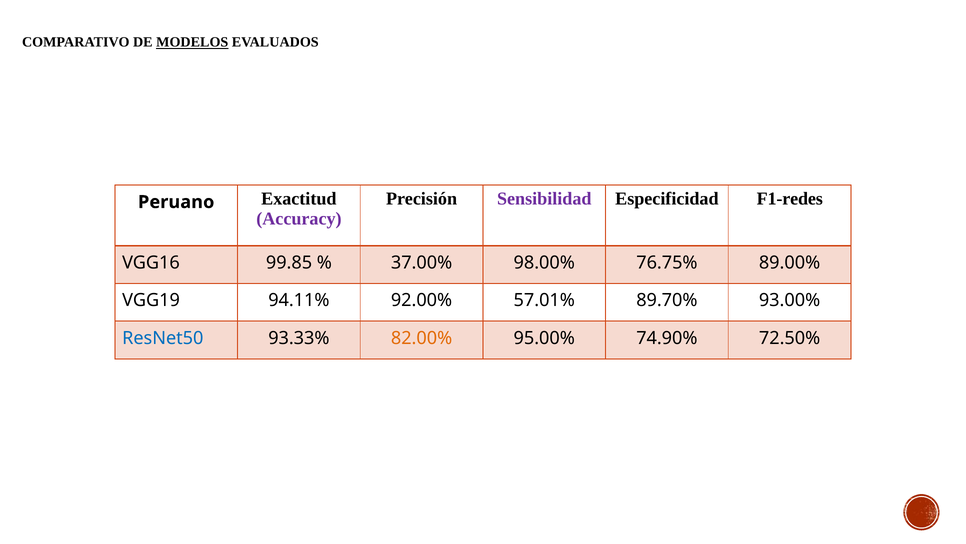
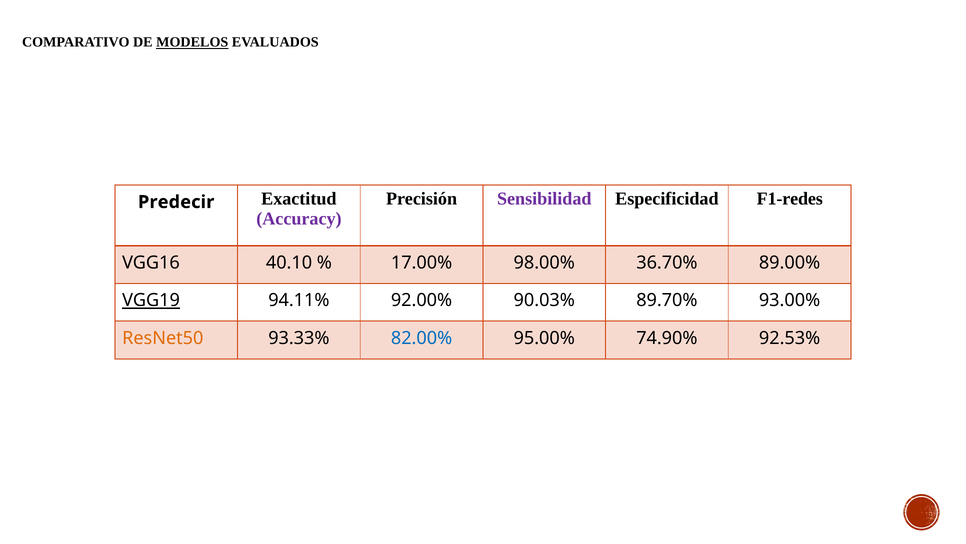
Peruano: Peruano -> Predecir (176, 202)
99.85: 99.85 -> 40.10 (289, 262)
37.00%: 37.00% -> 17.00% (422, 262)
76.75%: 76.75% -> 36.70% (667, 262)
VGG19 underline: none -> present (151, 300)
57.01%: 57.01% -> 90.03% (544, 300)
ResNet50 colour: blue -> orange (163, 338)
82.00% colour: orange -> blue (422, 338)
72.50%: 72.50% -> 92.53% (790, 338)
